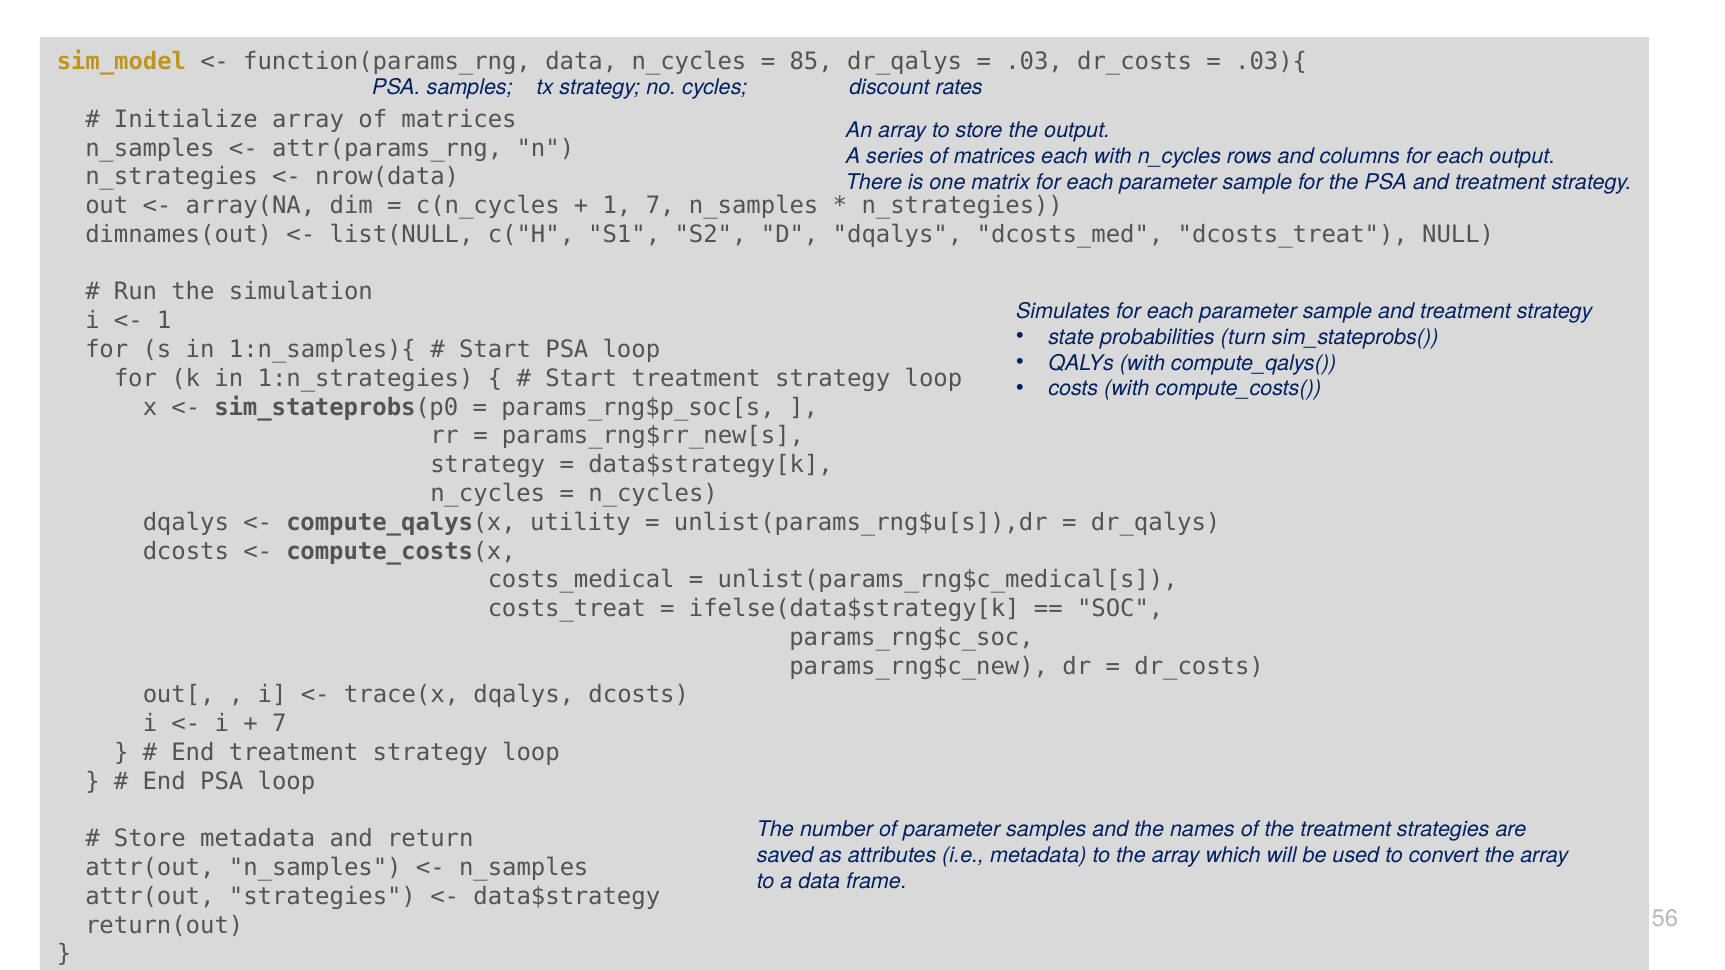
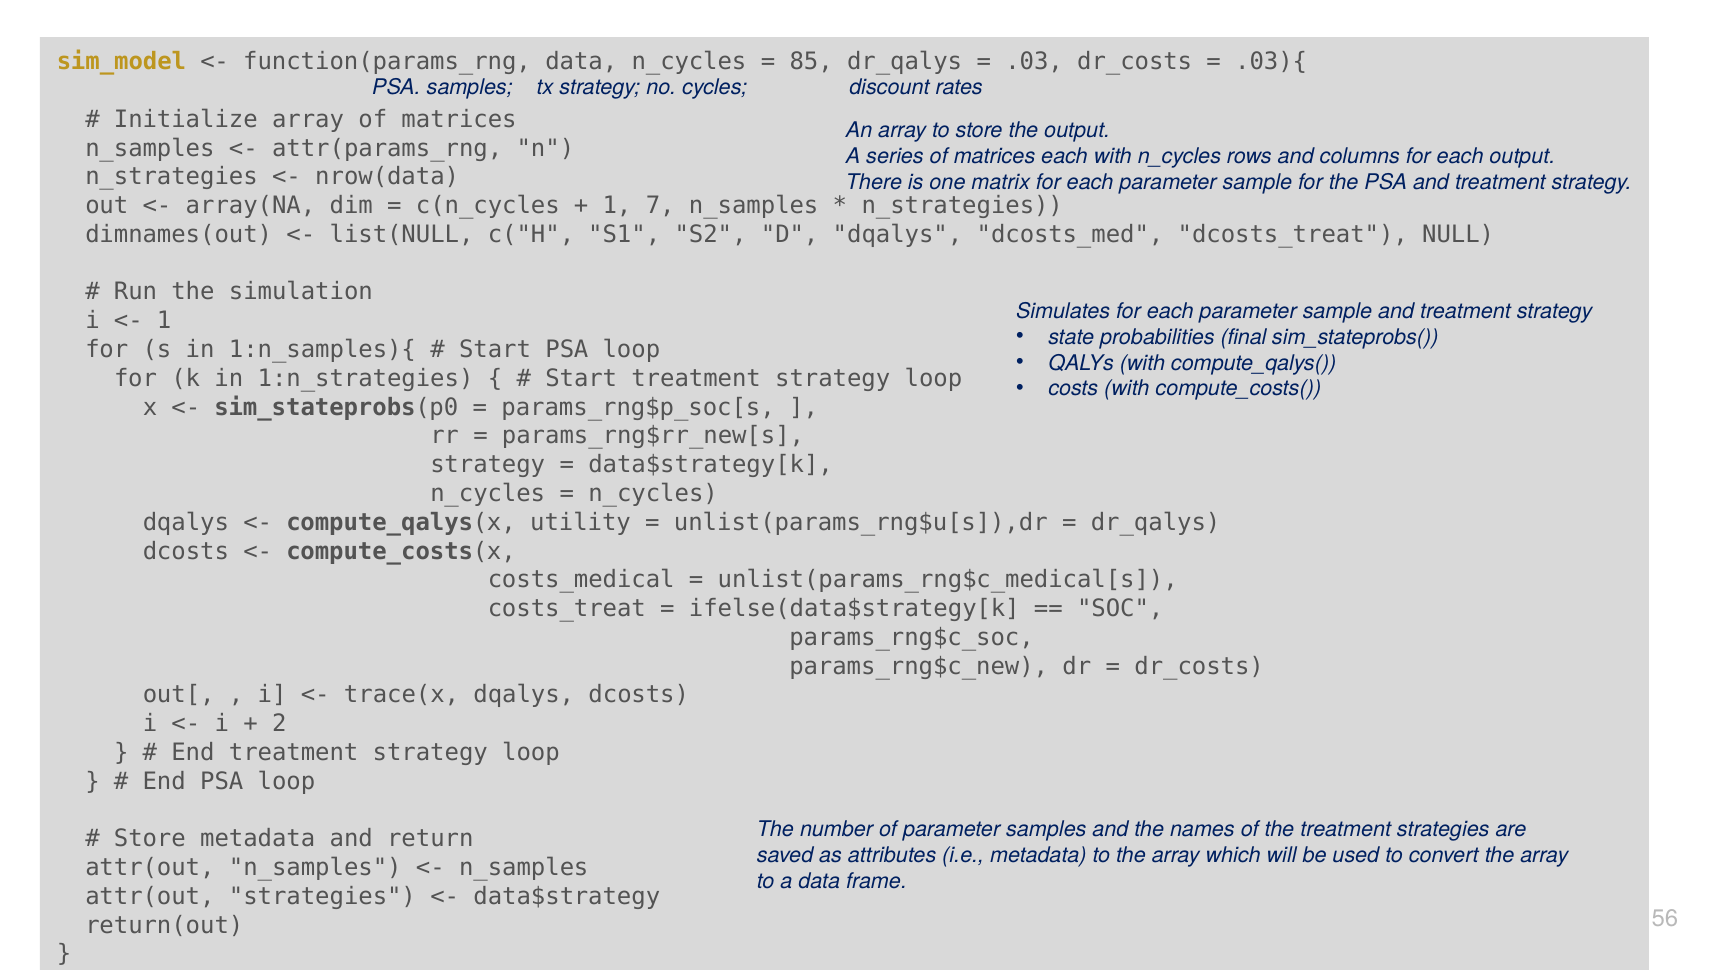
turn: turn -> final (1243, 337)
7: 7 -> 2 (279, 724)
